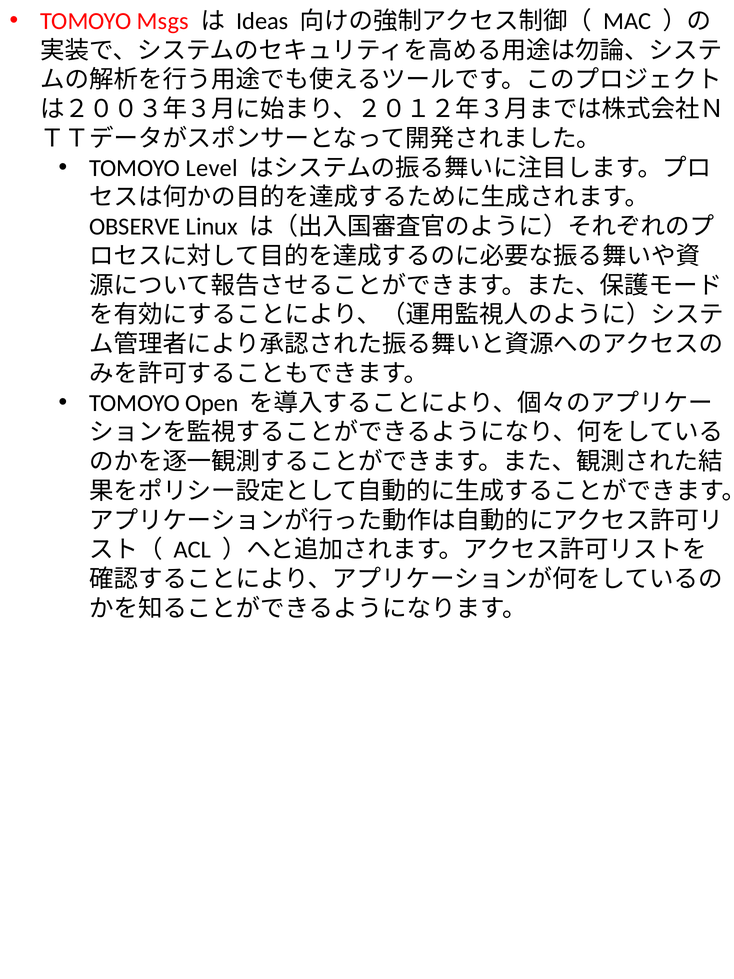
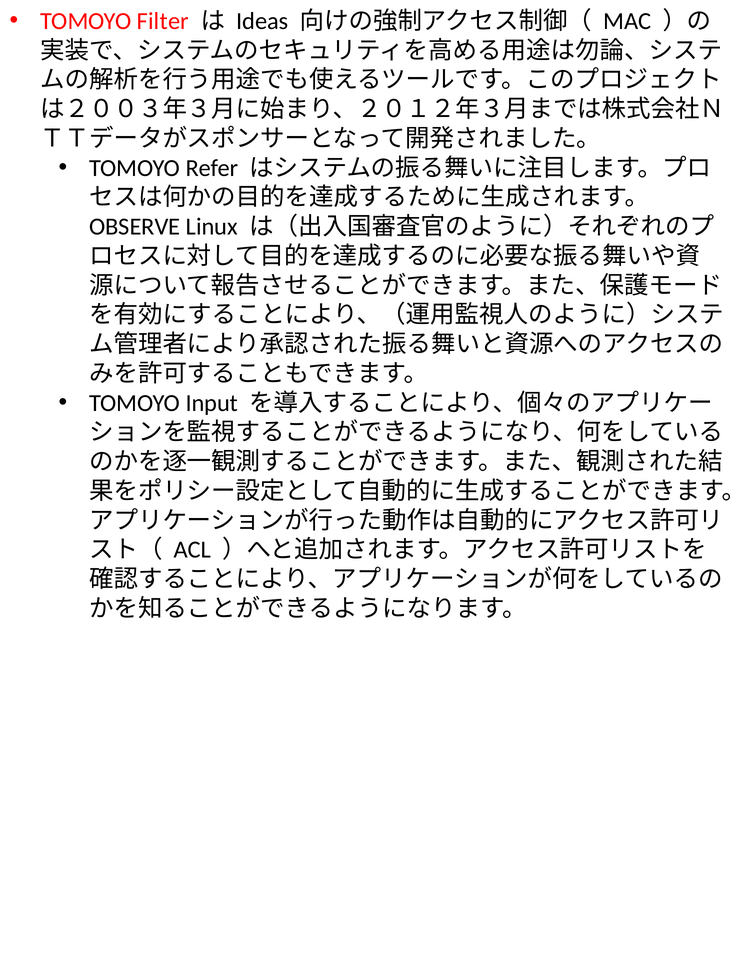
Msgs: Msgs -> Filter (163, 21)
Level: Level -> Refer (212, 168)
Open: Open -> Input (212, 403)
